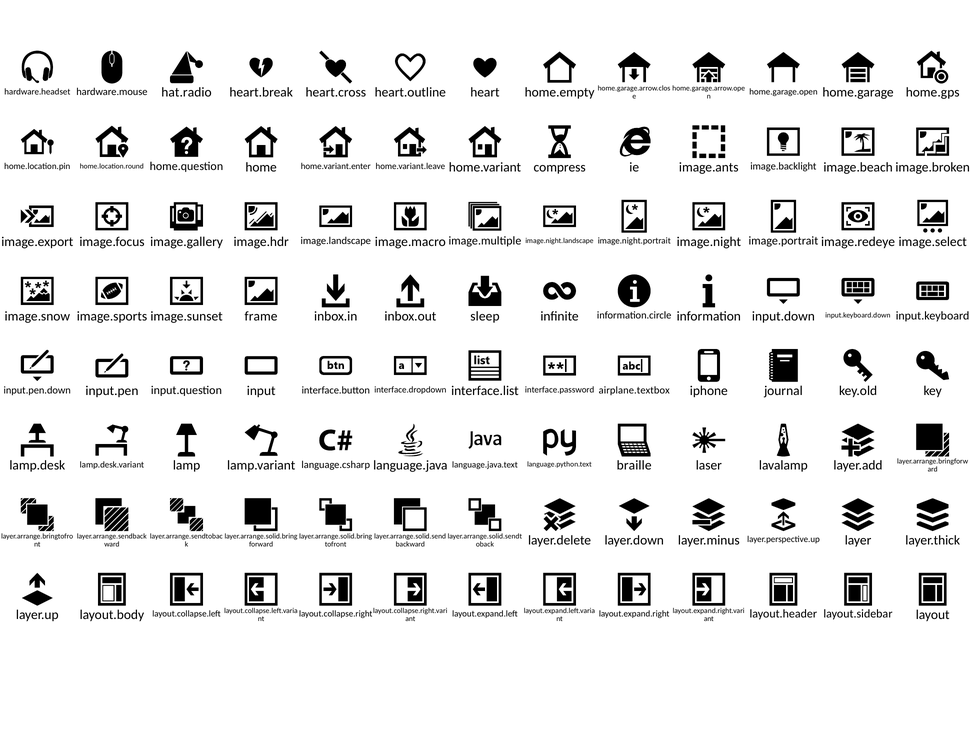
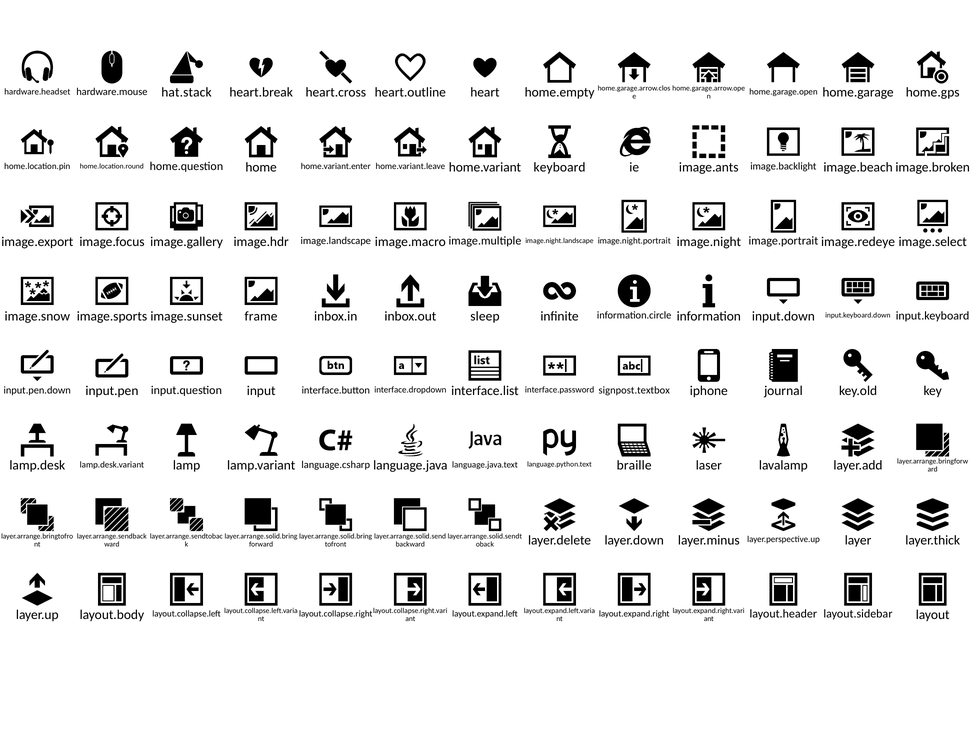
hat.radio: hat.radio -> hat.stack (186, 93)
compress: compress -> keyboard (560, 167)
airplane.textbox: airplane.textbox -> signpost.textbox (634, 390)
